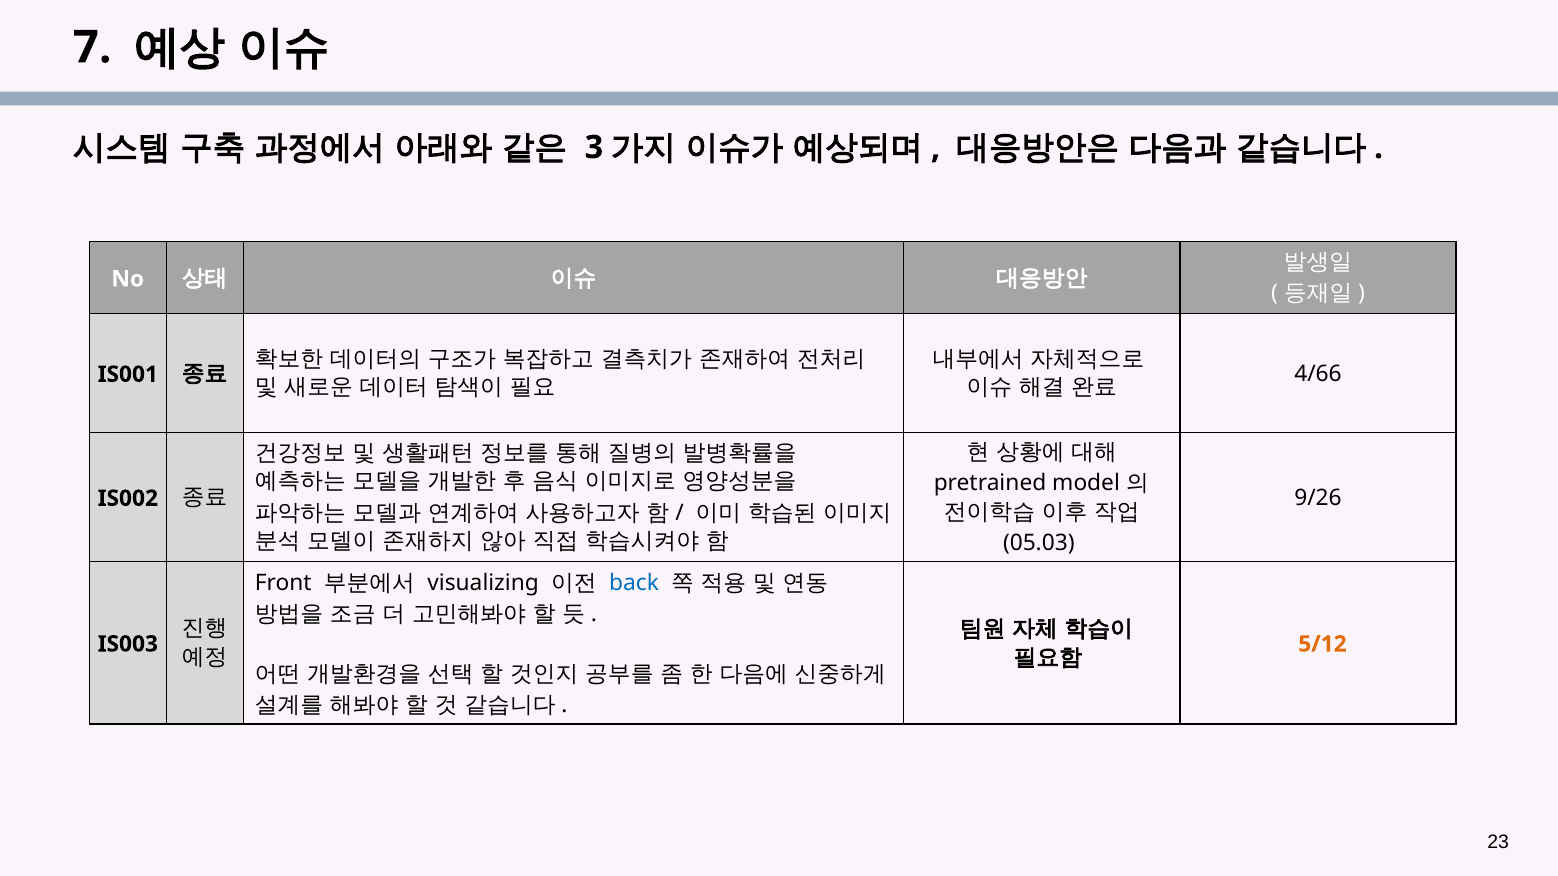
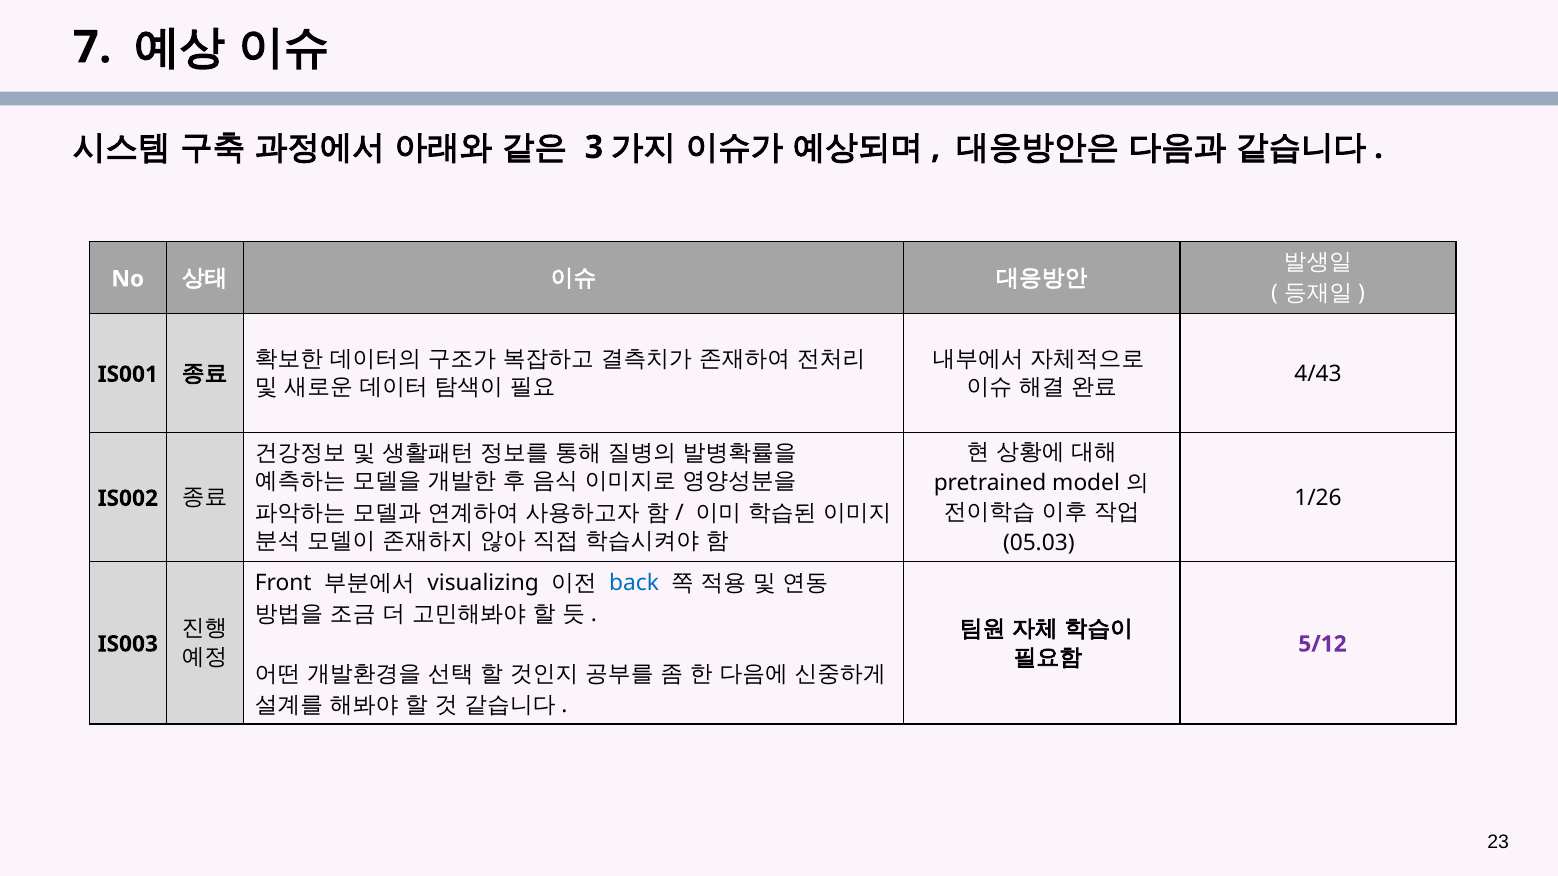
4/66: 4/66 -> 4/43 (1318, 374)
9/26: 9/26 -> 1/26 (1318, 499)
5/12 colour: orange -> purple (1323, 644)
